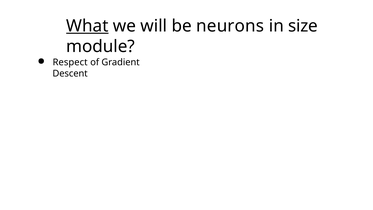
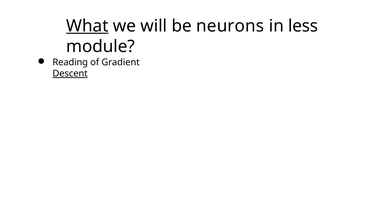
size: size -> less (303, 26)
Respect: Respect -> Reading (70, 62)
Descent underline: none -> present (70, 74)
